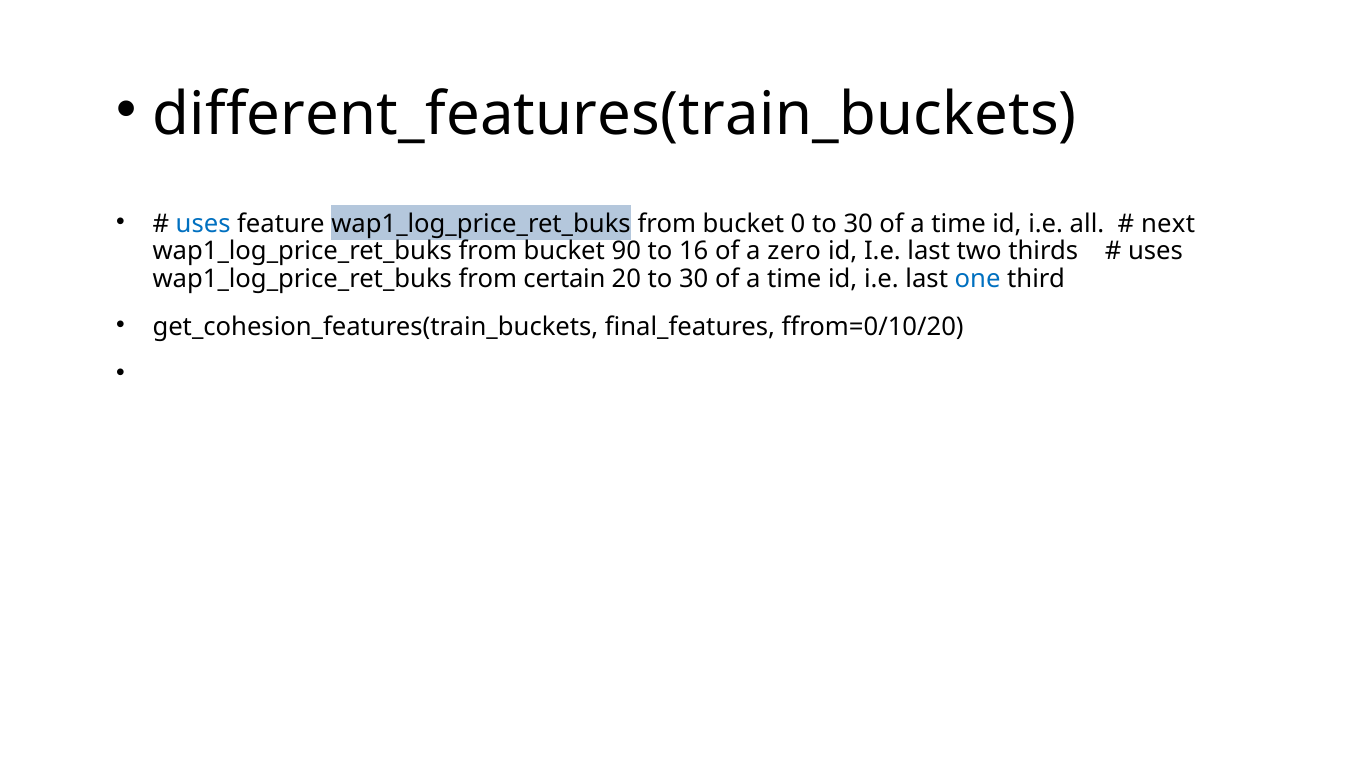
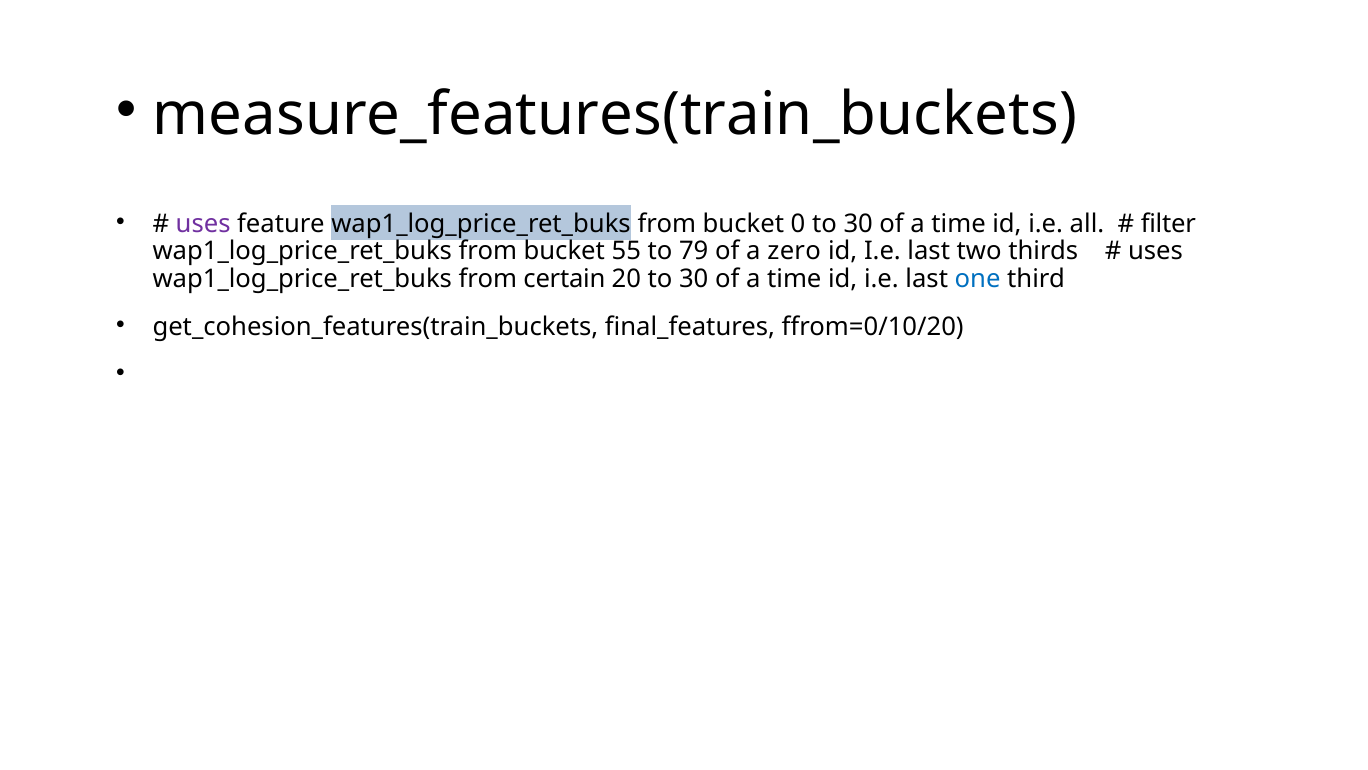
different_features(train_buckets: different_features(train_buckets -> measure_features(train_buckets (615, 115)
uses colour: blue -> purple (203, 224)
next: next -> filter (1168, 224)
90: 90 -> 55 (626, 251)
16: 16 -> 79 (694, 251)
